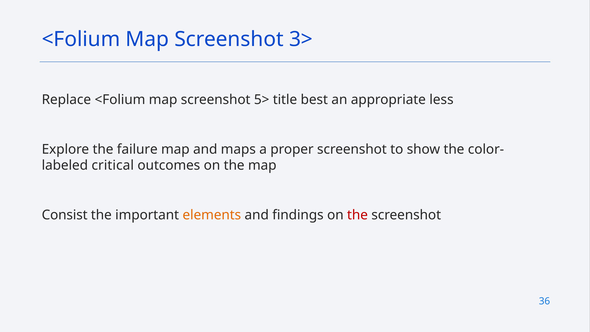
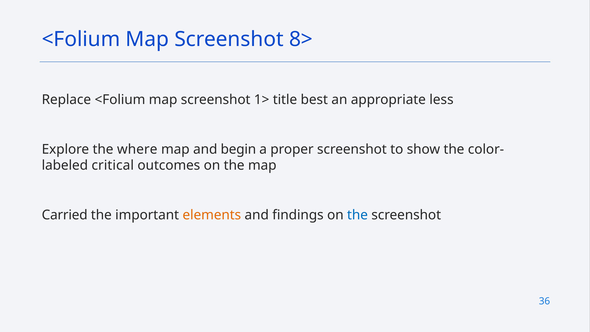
3>: 3> -> 8> (301, 39)
5>: 5> -> 1> (262, 100)
failure: failure -> where (137, 149)
maps: maps -> begin (238, 149)
Consist: Consist -> Carried (65, 215)
the colour: red -> blue (357, 215)
